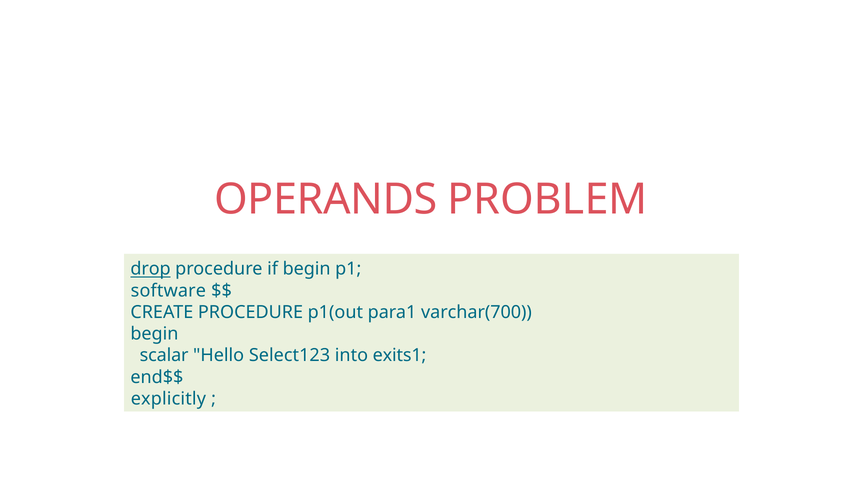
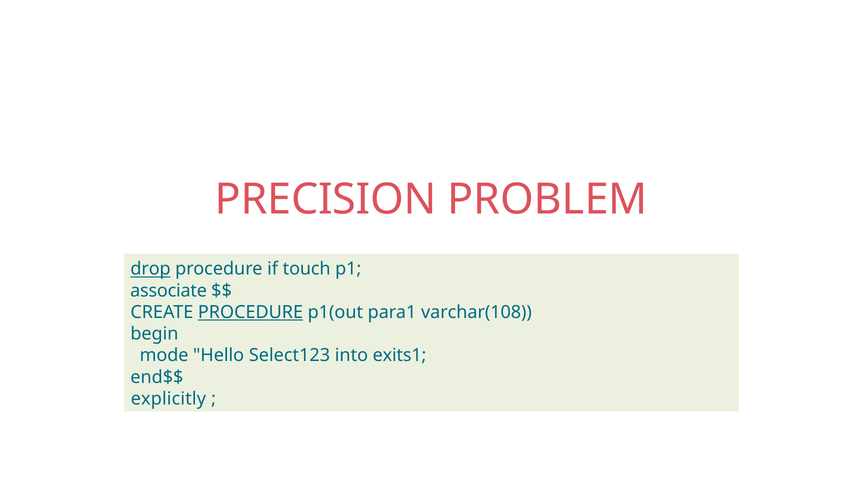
OPERANDS: OPERANDS -> PRECISION (326, 199)
if begin: begin -> touch (307, 269)
software: software -> associate (169, 290)
PROCEDURE underline: none -> present (251, 312)
varchar(700: varchar(700 -> varchar(108 (476, 312)
scalar: scalar -> mode (164, 355)
